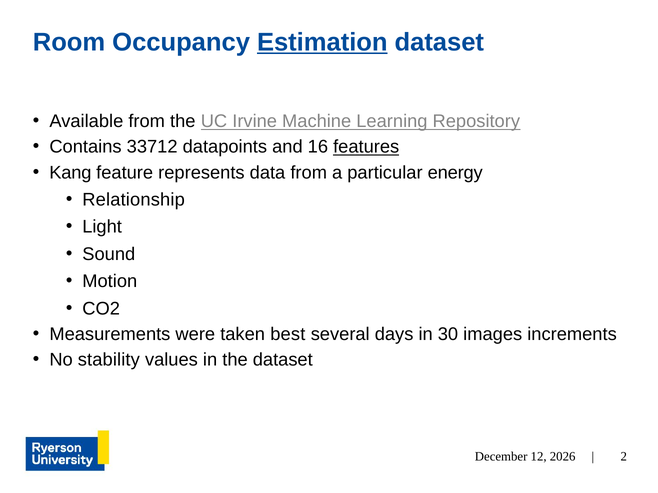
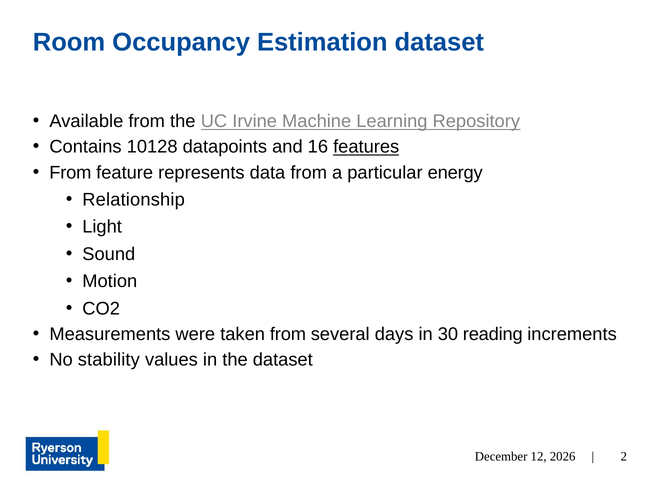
Estimation underline: present -> none (322, 42)
33712: 33712 -> 10128 (152, 147)
Kang: Kang -> From (70, 173)
taken best: best -> from (288, 334)
images: images -> reading (493, 334)
